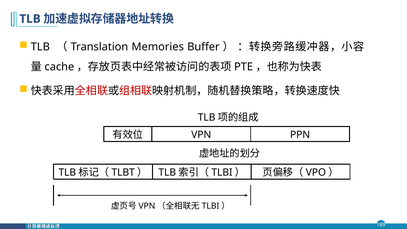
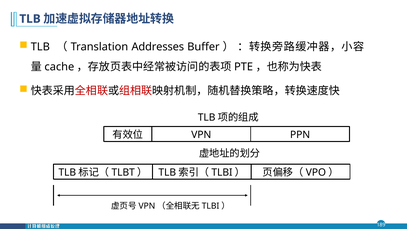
Memories: Memories -> Addresses (158, 47)
